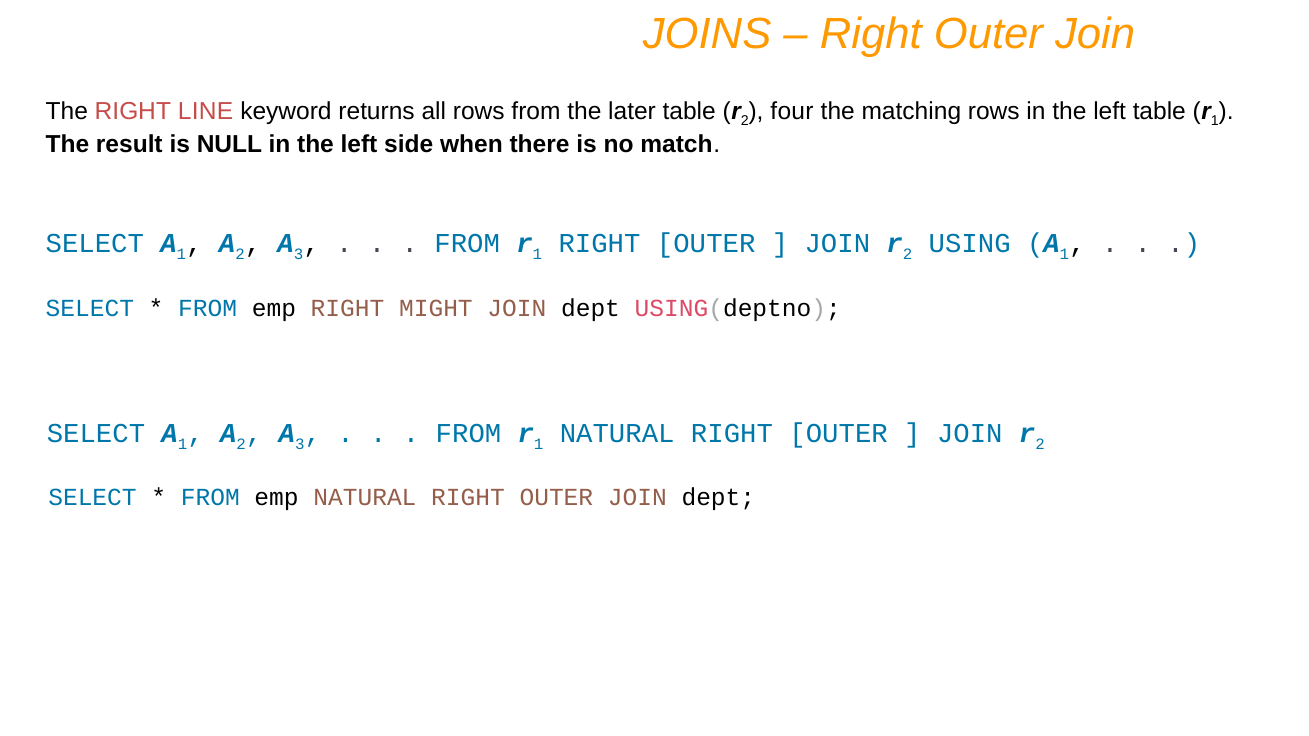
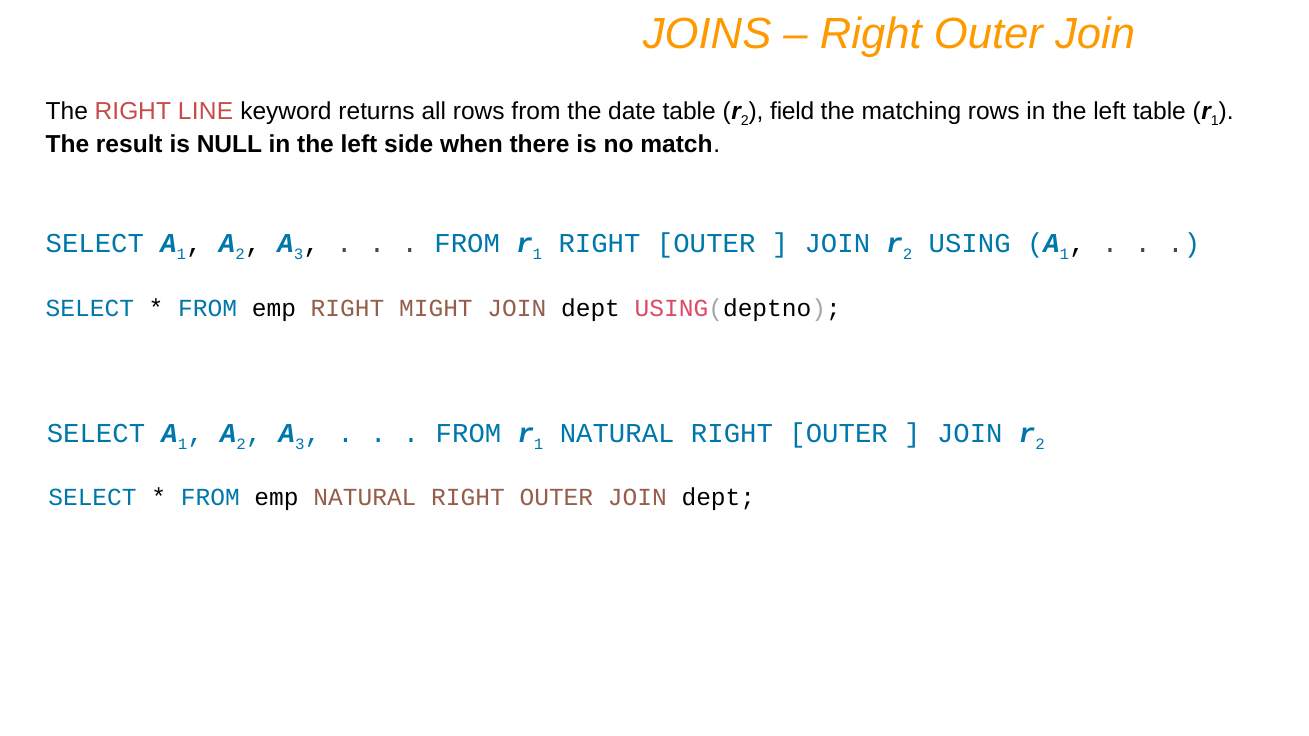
later: later -> date (632, 111)
four: four -> field (792, 111)
